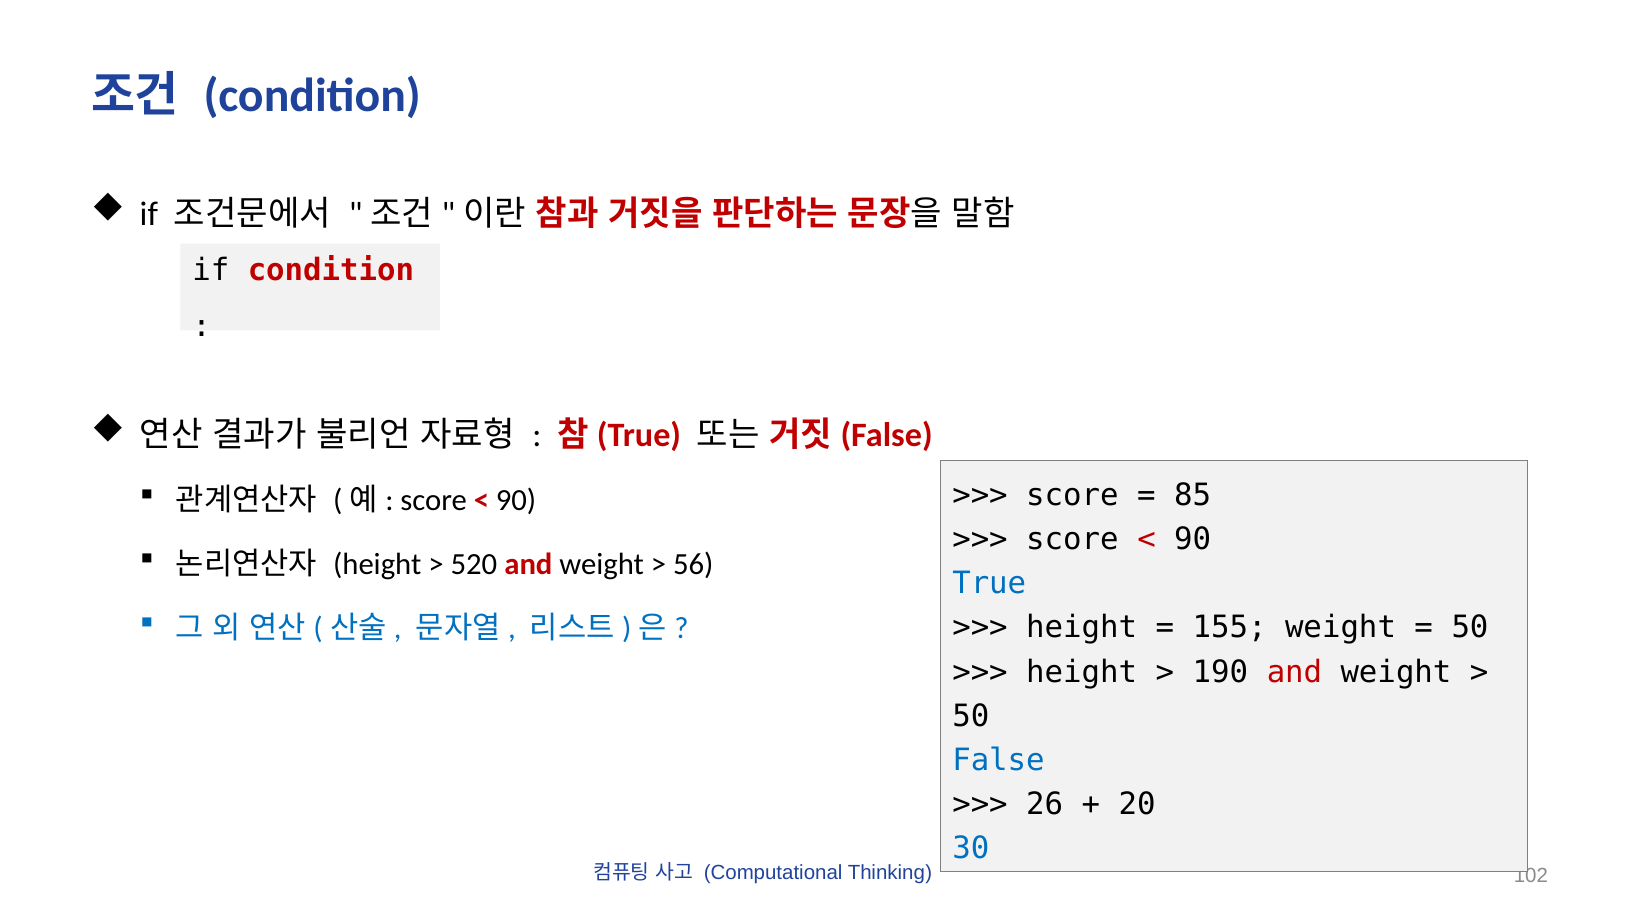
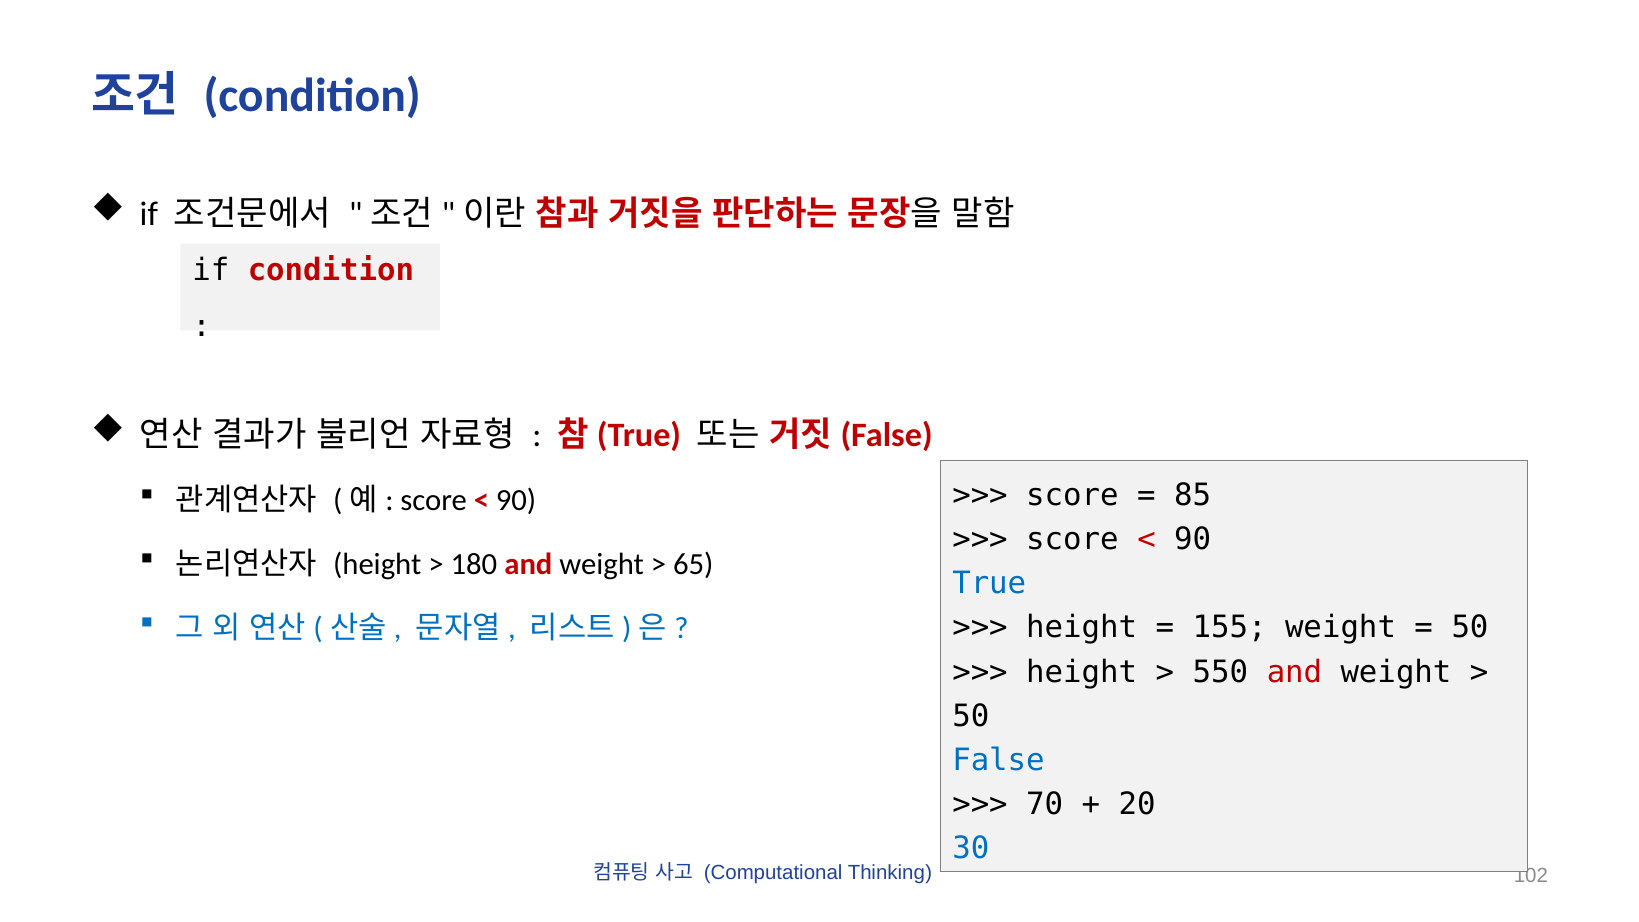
520: 520 -> 180 (474, 565)
56: 56 -> 65 (693, 565)
190: 190 -> 550 (1220, 672)
26: 26 -> 70 (1045, 805)
